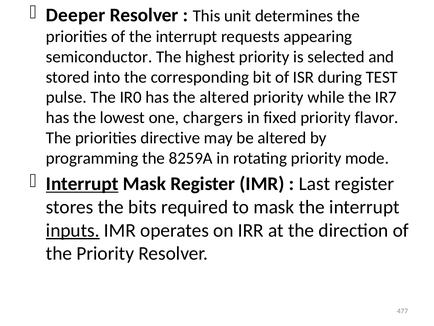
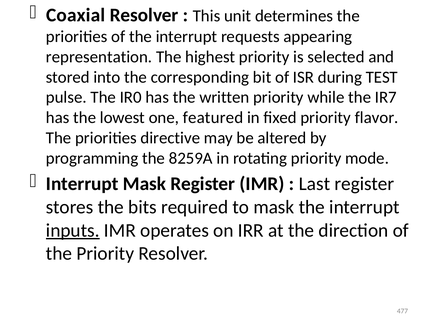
Deeper: Deeper -> Coaxial (76, 15)
semiconductor: semiconductor -> representation (99, 57)
the altered: altered -> written (224, 97)
chargers: chargers -> featured (213, 117)
Interrupt underline: present -> none (82, 184)
